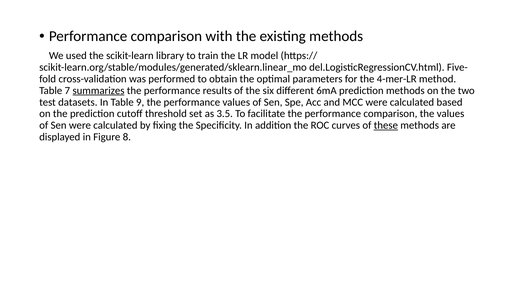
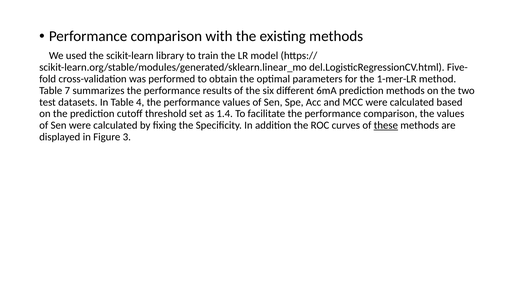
4-mer-LR: 4-mer-LR -> 1-mer-LR (397, 79)
summarizes underline: present -> none (98, 90)
9: 9 -> 4 (140, 102)
3.5: 3.5 -> 1.4 (225, 114)
8: 8 -> 3 (127, 137)
